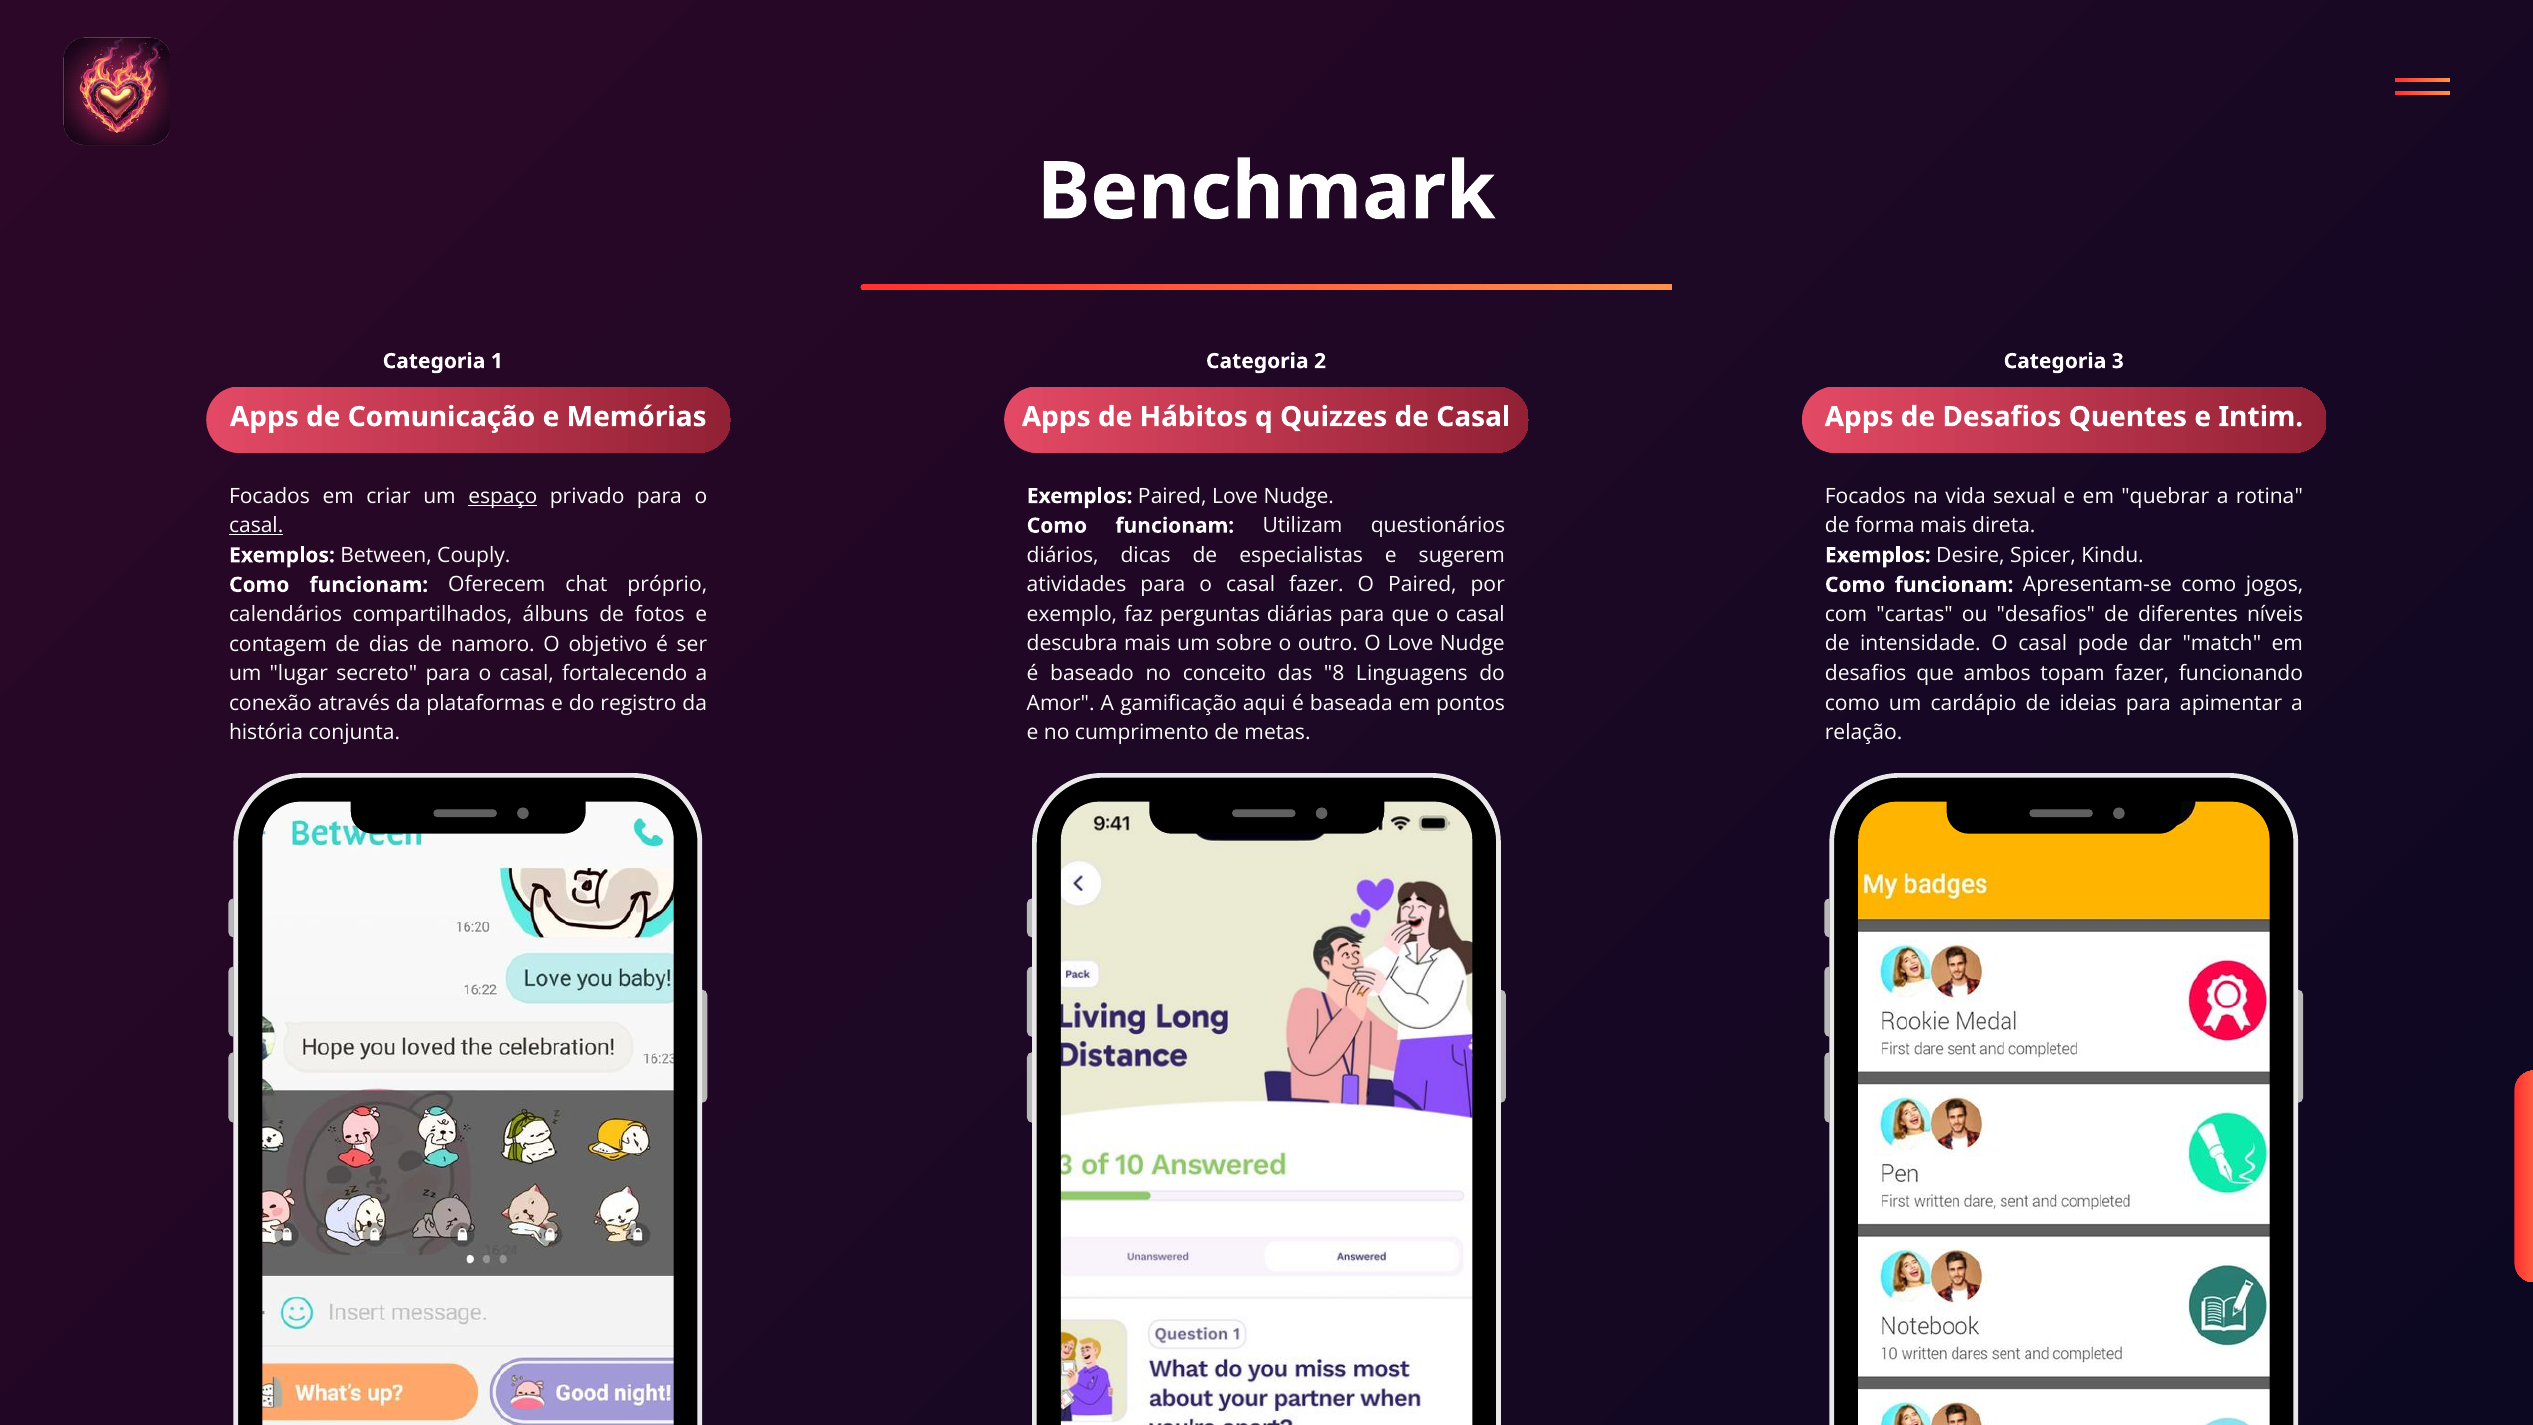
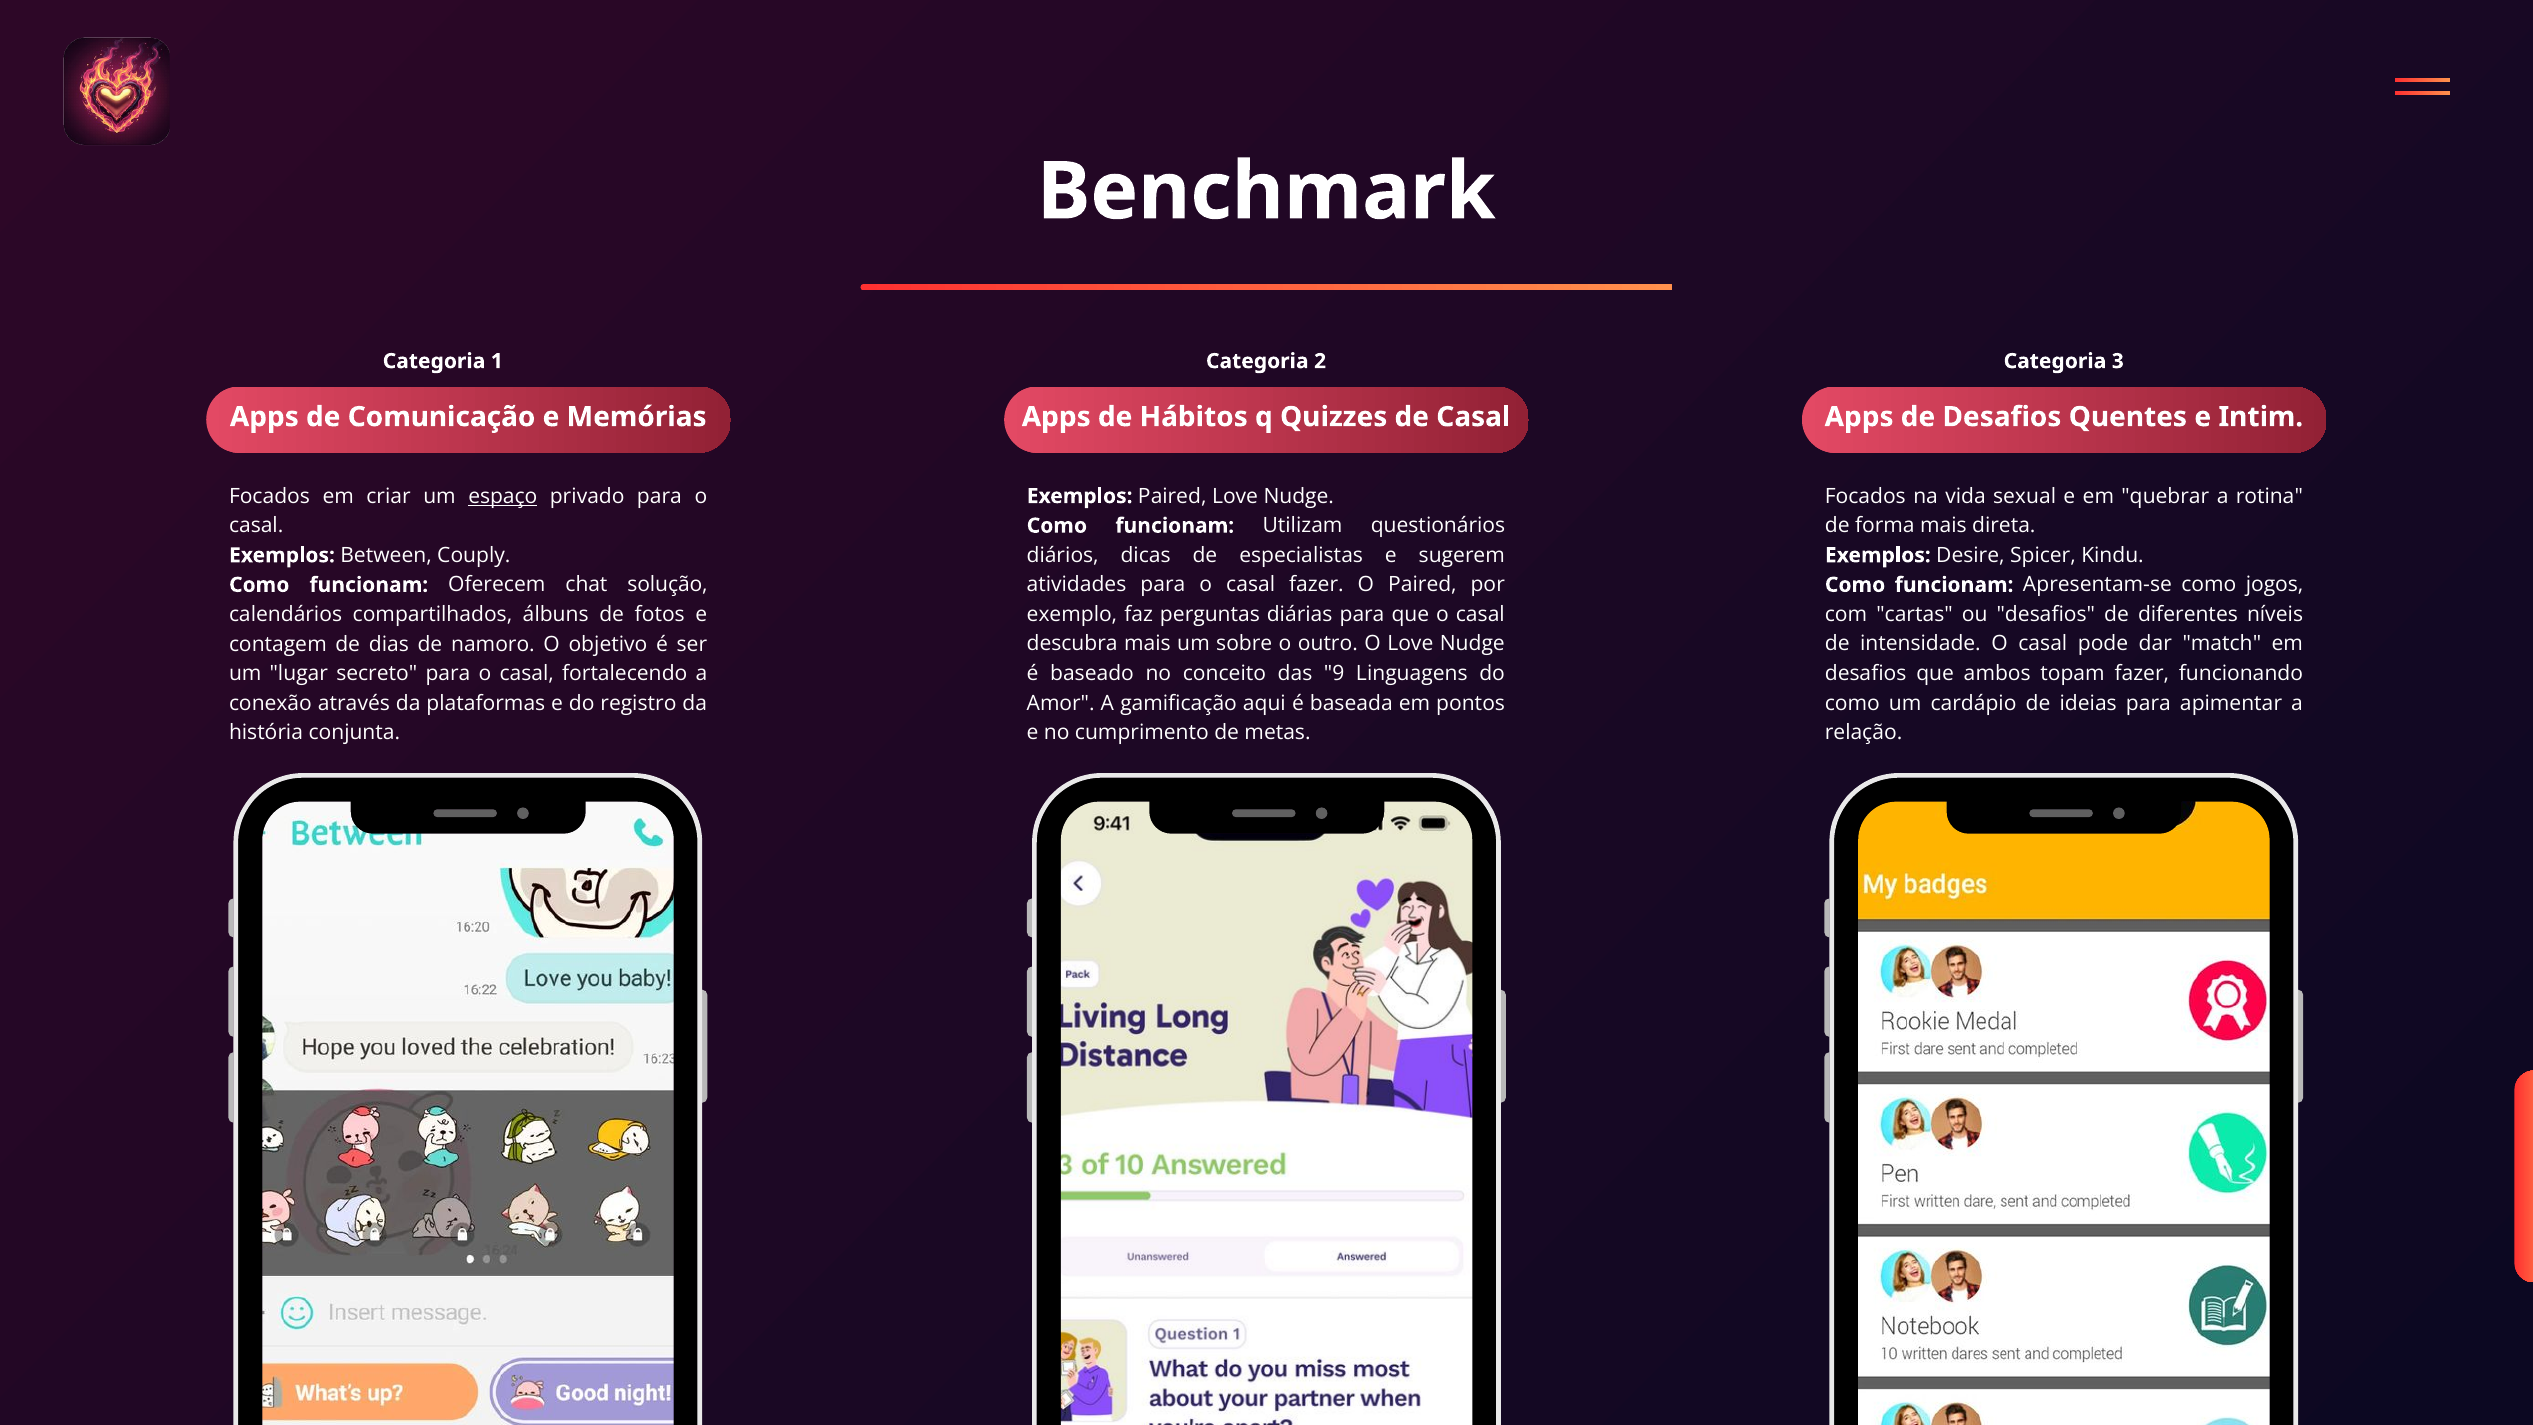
casal underline: present -> none (256, 526)
próprio: próprio -> solução (668, 585)
8: 8 -> 9 (1334, 674)
